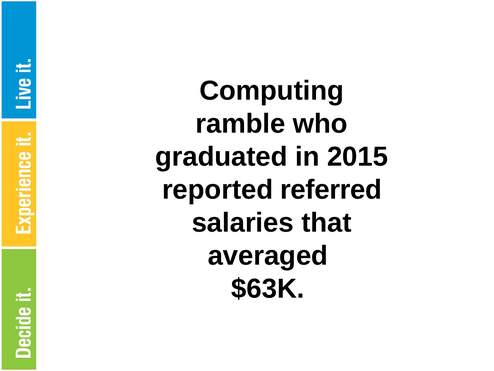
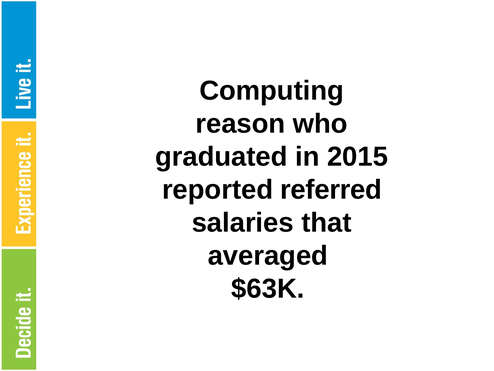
ramble: ramble -> reason (240, 124)
